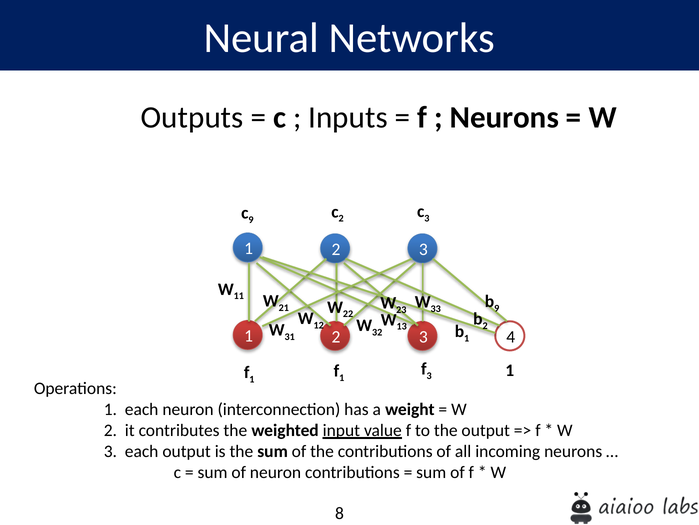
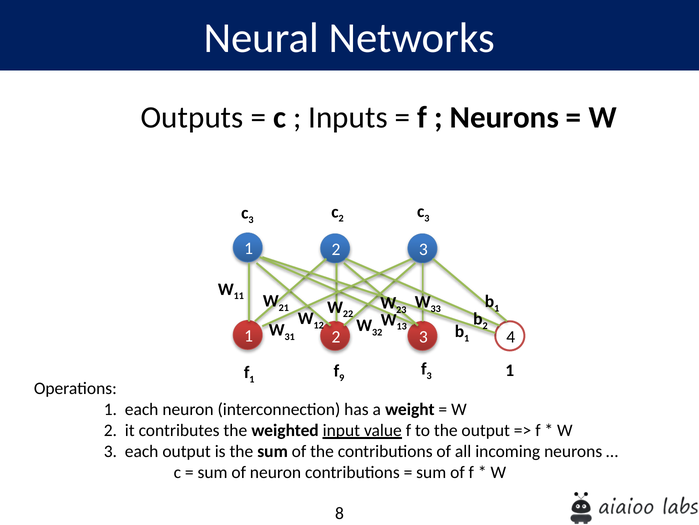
9: 9 -> 3 (251, 219)
9: 9 -> 1 (497, 308)
1 f 1: 1 -> 9 (342, 377)
